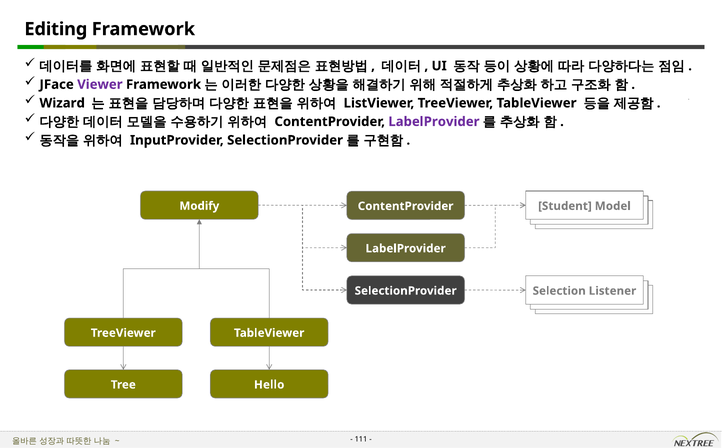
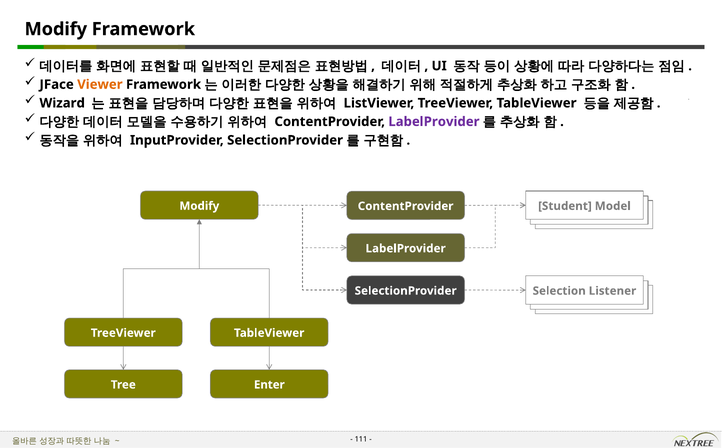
Editing: Editing -> Modify (56, 29)
Viewer colour: purple -> orange (100, 84)
Hello: Hello -> Enter (269, 385)
